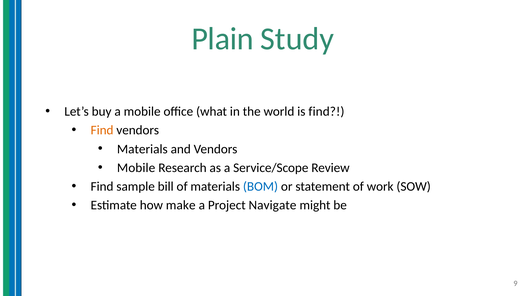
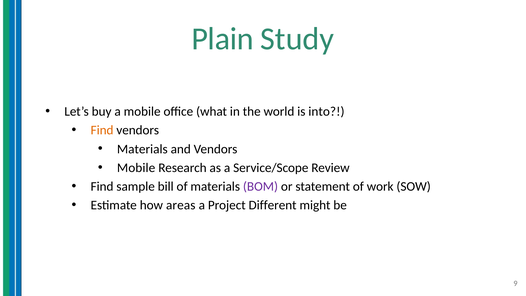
is find: find -> into (326, 112)
BOM colour: blue -> purple (260, 186)
make: make -> areas (181, 205)
Navigate: Navigate -> Different (273, 205)
